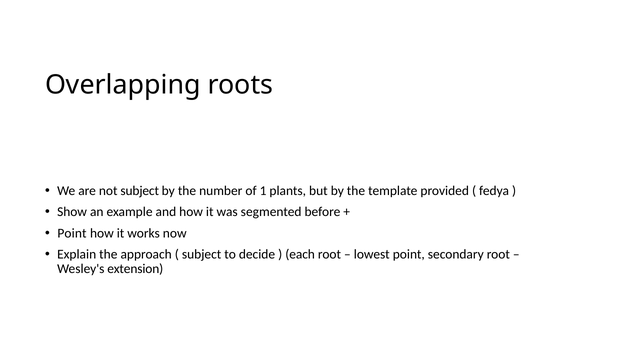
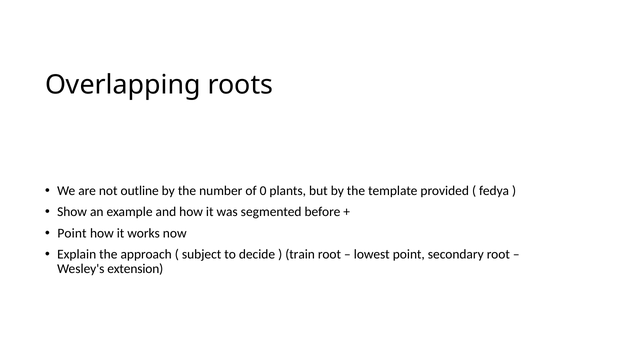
not subject: subject -> outline (140, 191)
1: 1 -> 0 (263, 191)
each: each -> train (300, 255)
